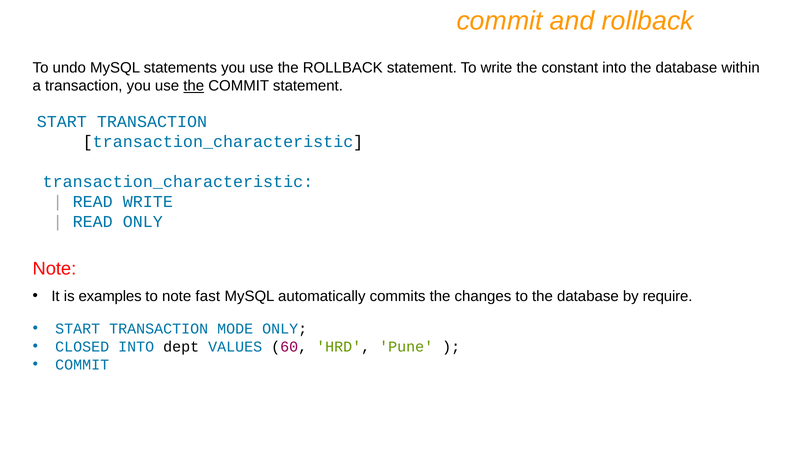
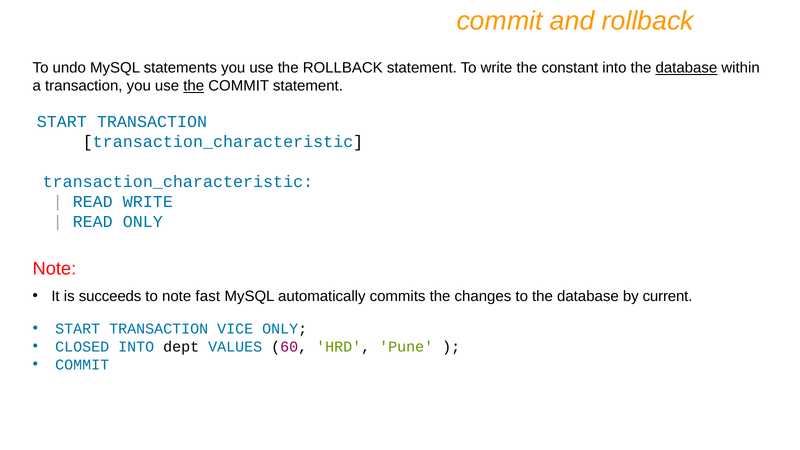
database underline: none -> present (686, 68)
examples: examples -> succeeds (110, 296)
require: require -> current (668, 296)
MODE: MODE -> VICE (235, 329)
